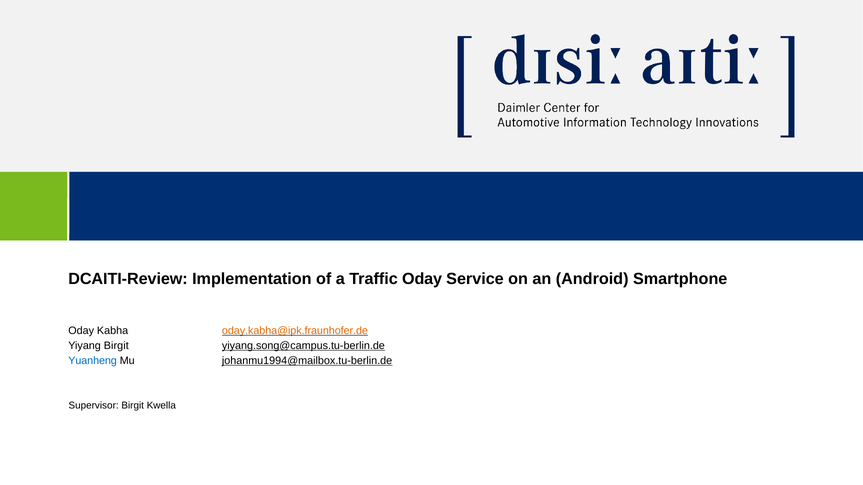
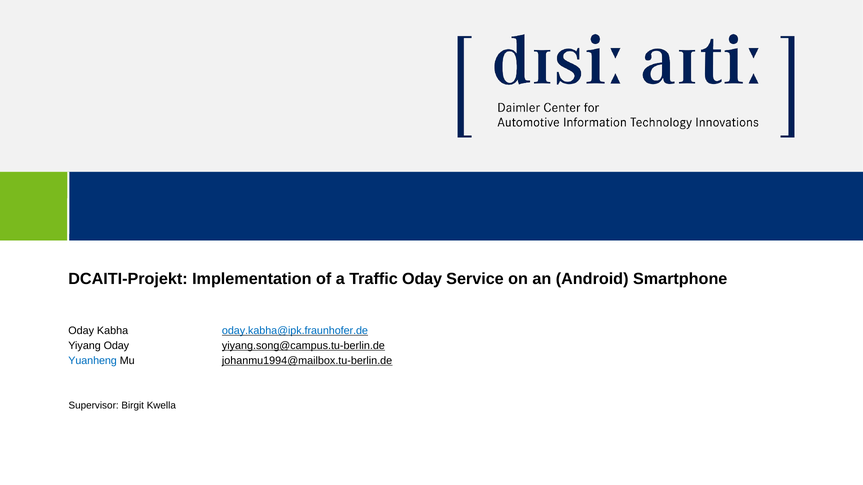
DCAITI-Review: DCAITI-Review -> DCAITI-Projekt (128, 279)
oday.kabha@ipk.fraunhofer.de colour: orange -> blue (295, 331)
Yiyang Birgit: Birgit -> Oday (116, 346)
